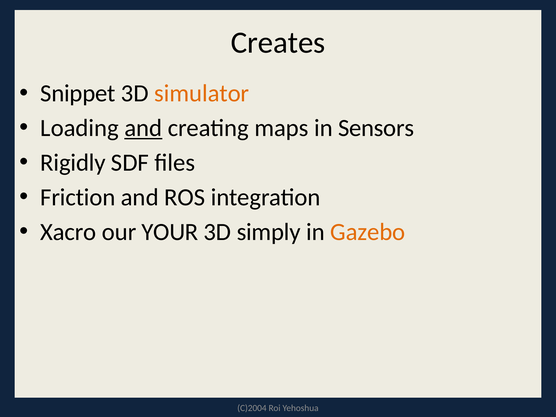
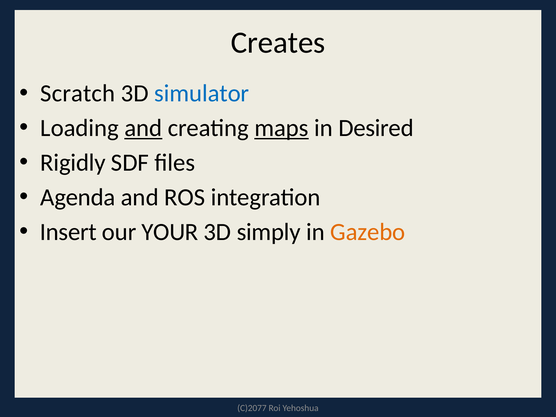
Snippet: Snippet -> Scratch (78, 94)
simulator colour: orange -> blue (202, 94)
maps underline: none -> present (282, 128)
Sensors: Sensors -> Desired (376, 128)
Friction: Friction -> Agenda (78, 197)
Xacro: Xacro -> Insert (68, 232)
C)2004: C)2004 -> C)2077 (252, 408)
